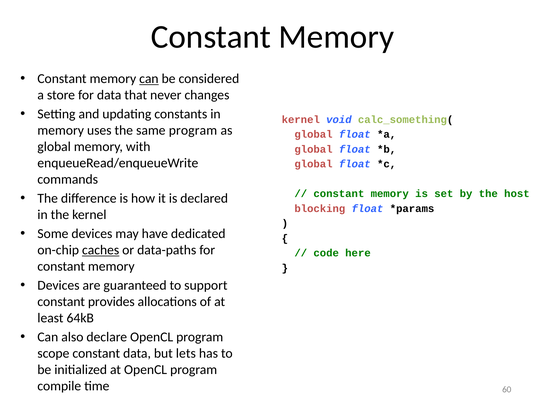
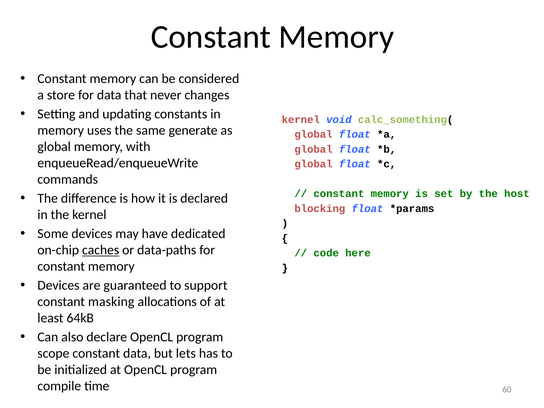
can underline: present -> none (149, 79)
same program: program -> generate (193, 130)
provides: provides -> masking (111, 302)
